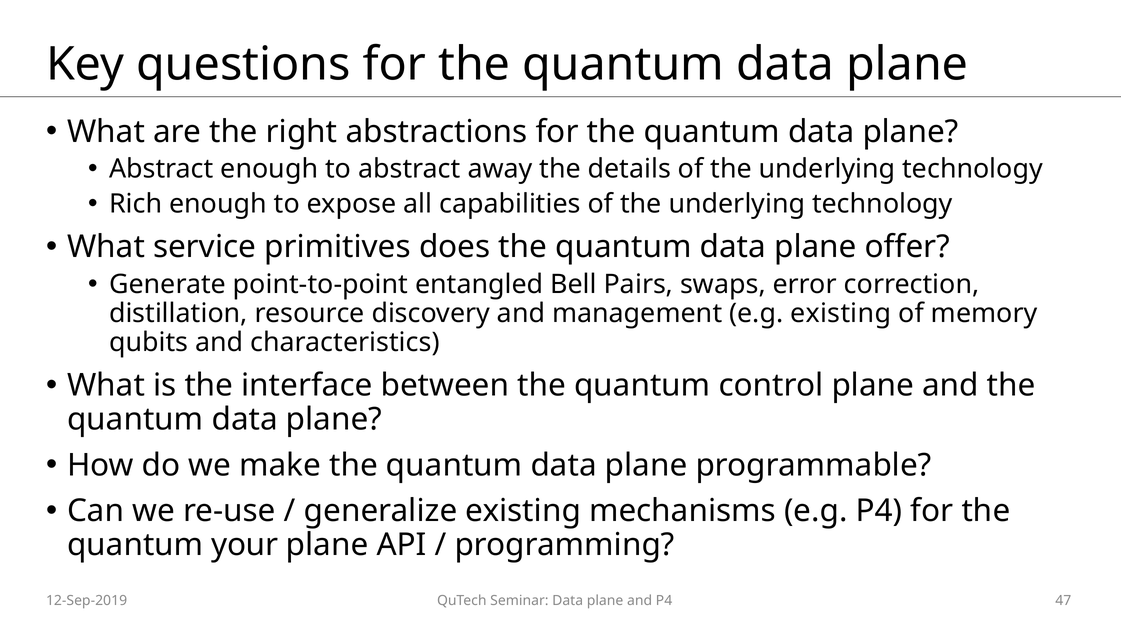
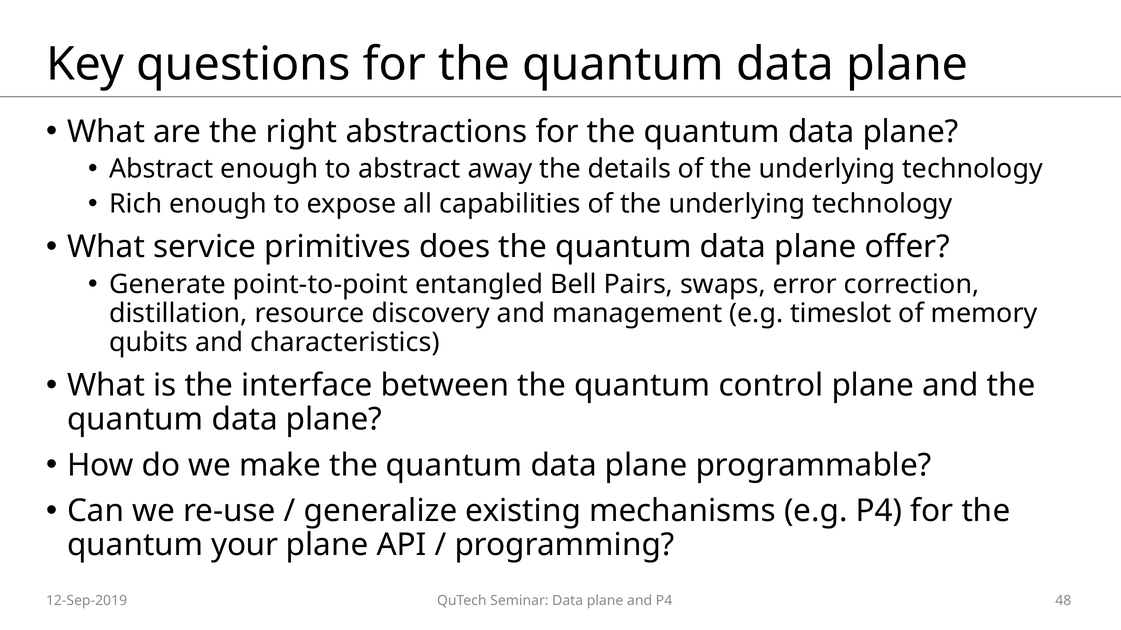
e.g existing: existing -> timeslot (841, 314)
47: 47 -> 48 (1063, 601)
